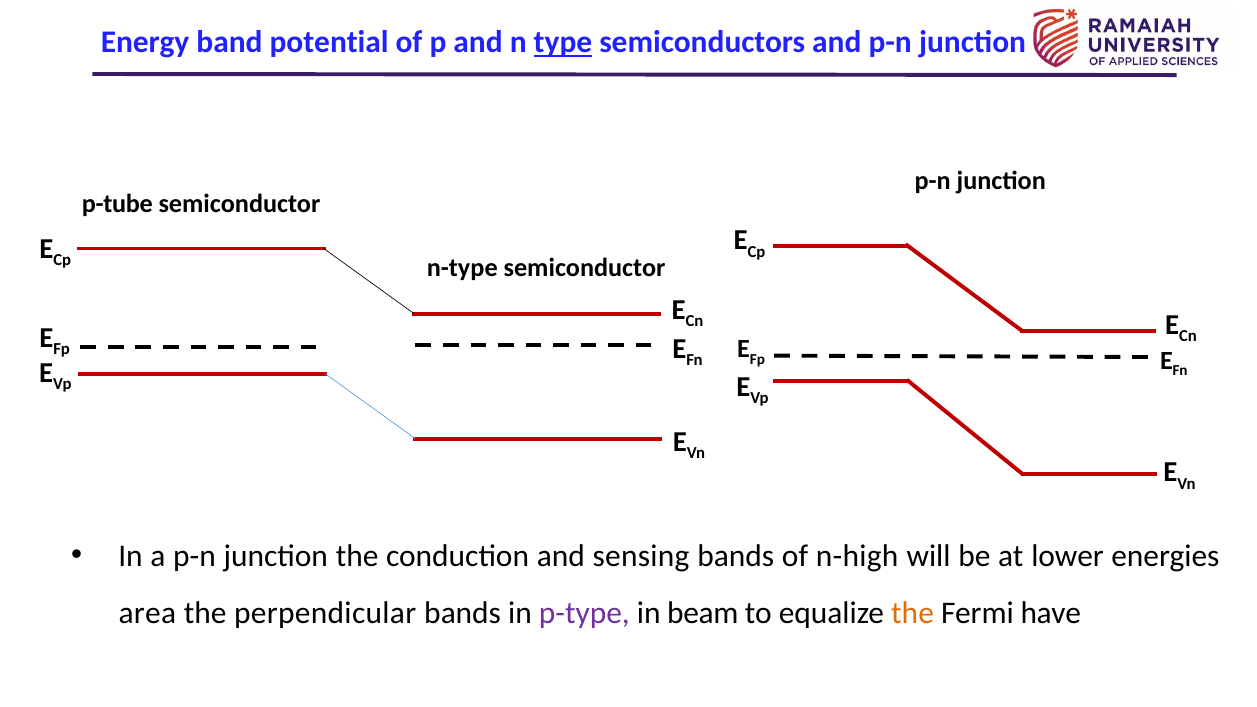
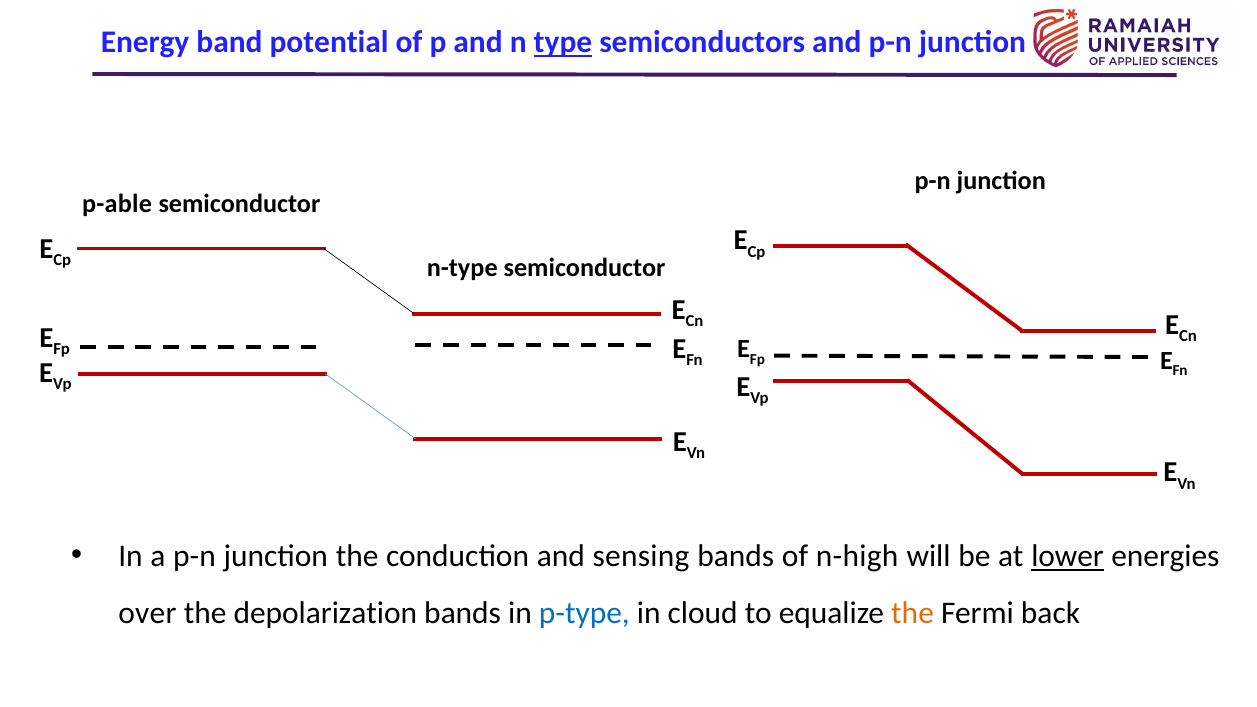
p-tube: p-tube -> p-able (117, 204)
lower underline: none -> present (1068, 556)
area: area -> over (147, 613)
perpendicular: perpendicular -> depolarization (325, 613)
p-type colour: purple -> blue (584, 613)
beam: beam -> cloud (703, 613)
have: have -> back (1051, 613)
